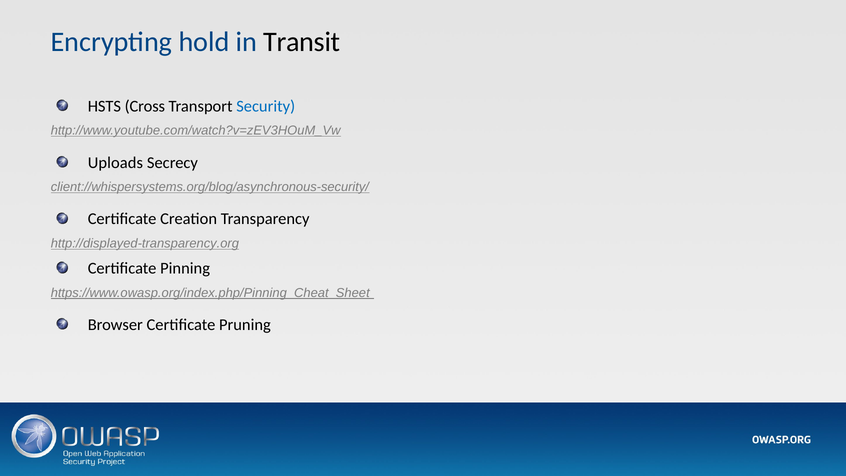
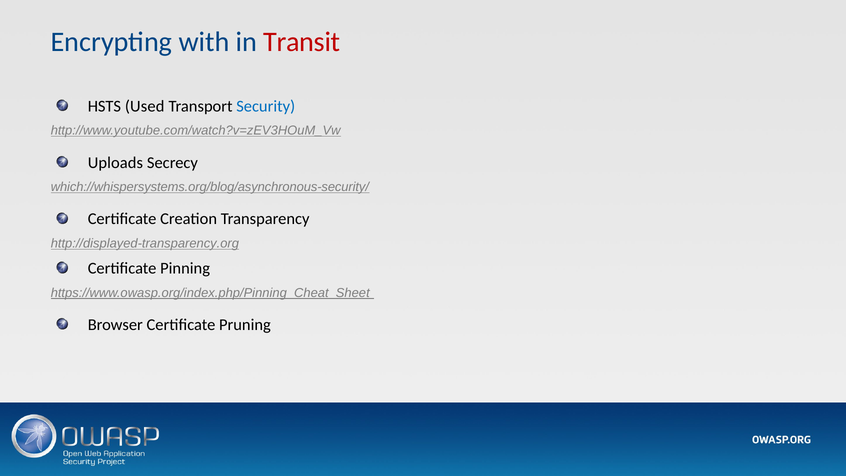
hold: hold -> with (204, 42)
Transit colour: black -> red (302, 42)
Cross: Cross -> Used (145, 106)
client://whispersystems.org/blog/asynchronous-security/: client://whispersystems.org/blog/asynchronous-security/ -> which://whispersystems.org/blog/asynchronous-security/ (210, 187)
